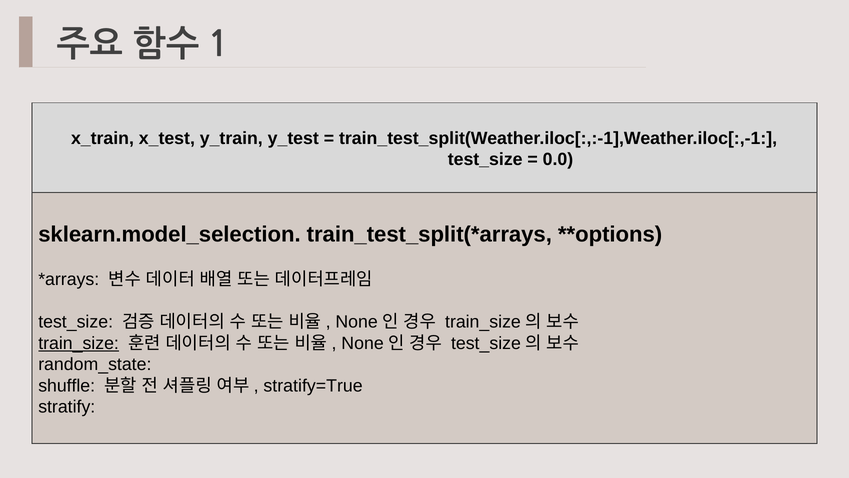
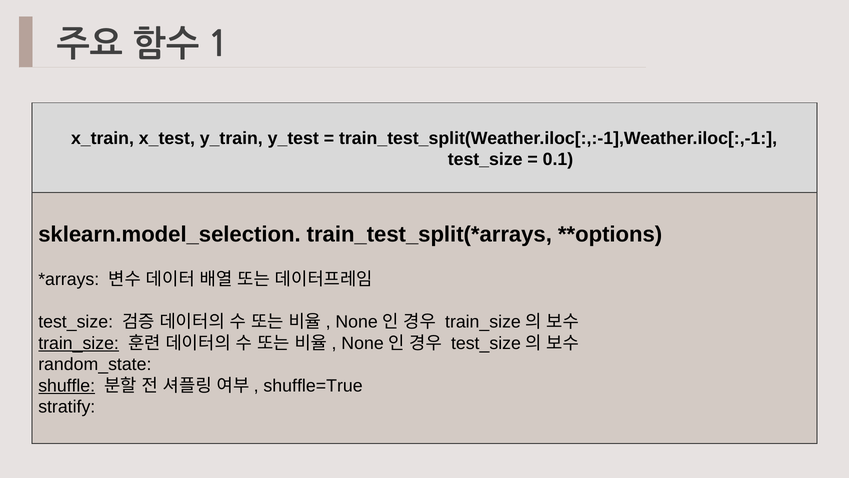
0.0: 0.0 -> 0.1 (558, 159)
shuffle underline: none -> present (67, 385)
stratify=True: stratify=True -> shuffle=True (313, 385)
